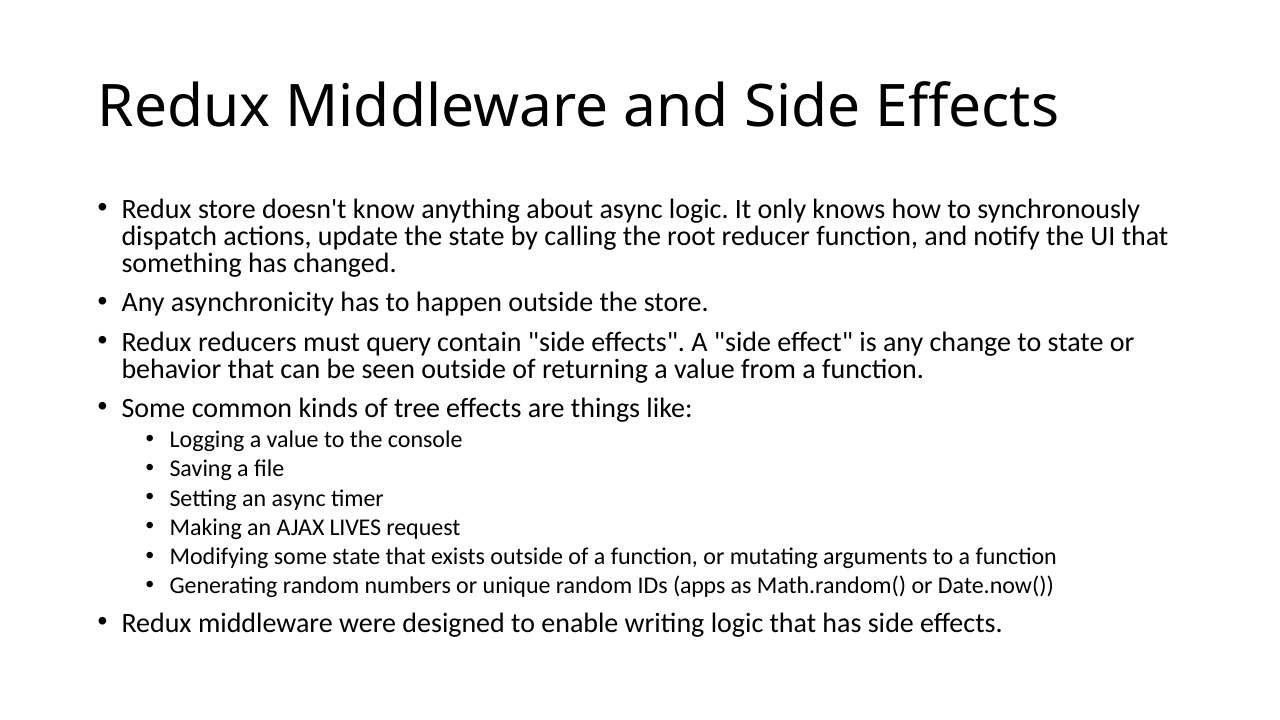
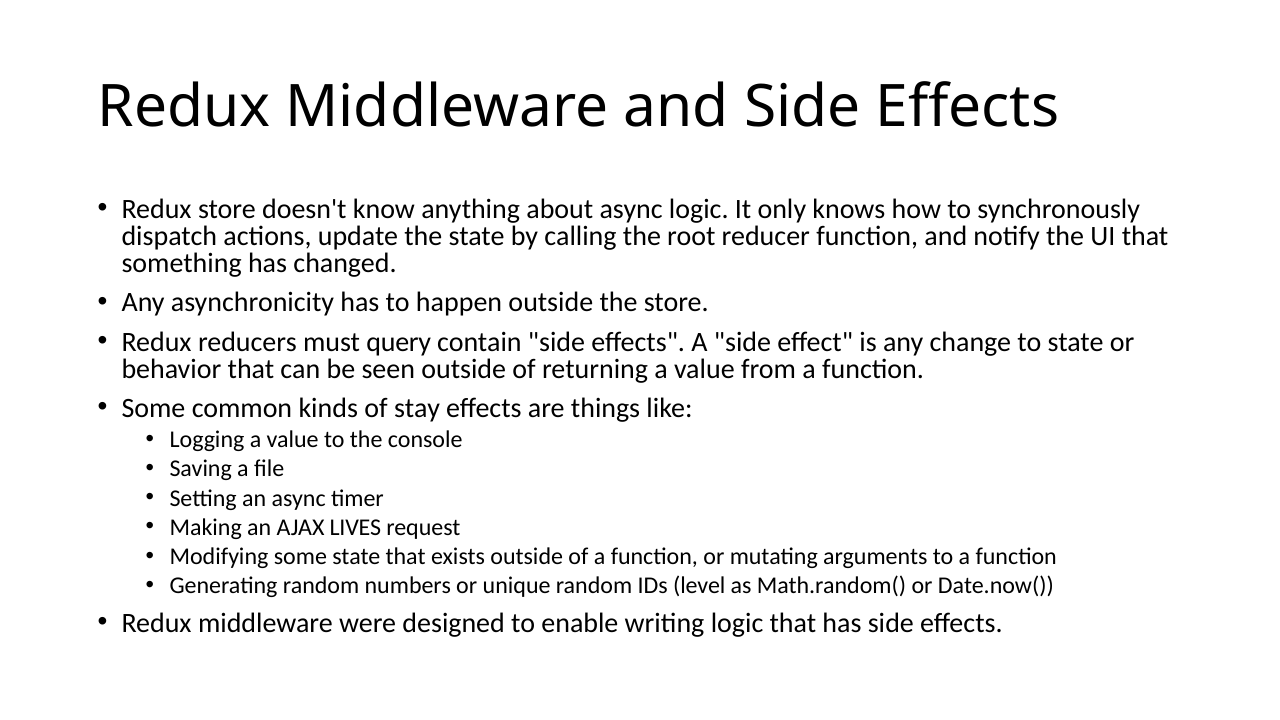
tree: tree -> stay (417, 408)
apps: apps -> level (699, 586)
